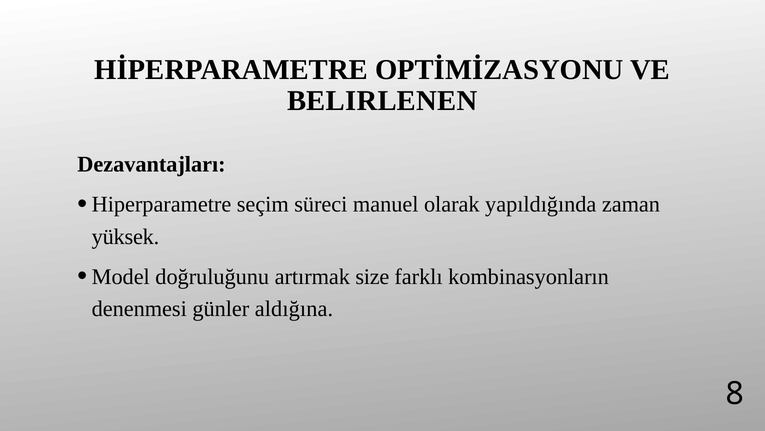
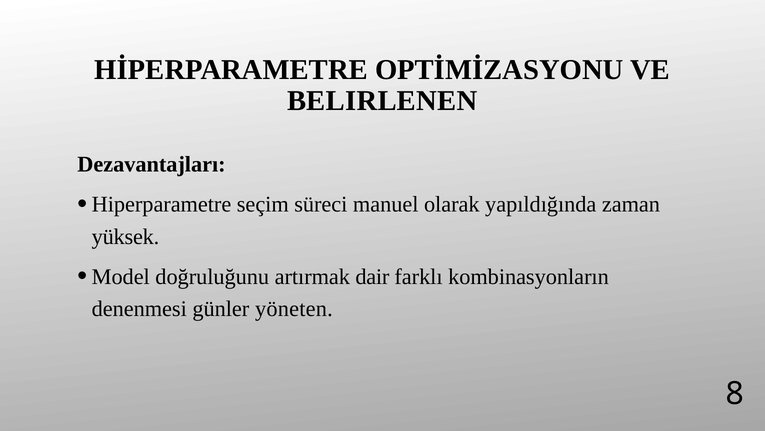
size: size -> dair (372, 276)
aldığına: aldığına -> yöneten (294, 308)
